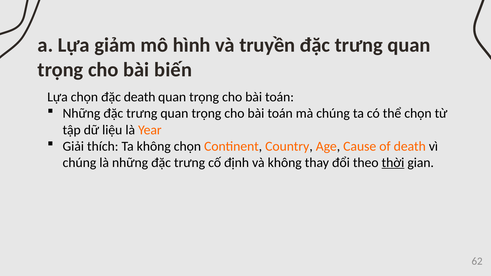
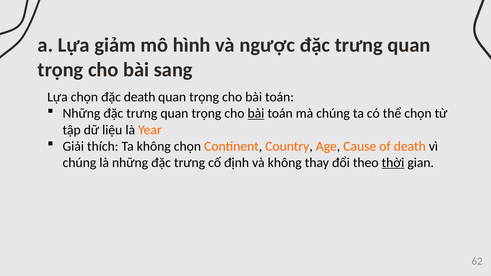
truyền: truyền -> ngược (267, 45)
biến: biến -> sang (173, 70)
bài underline: none -> present (256, 114)
